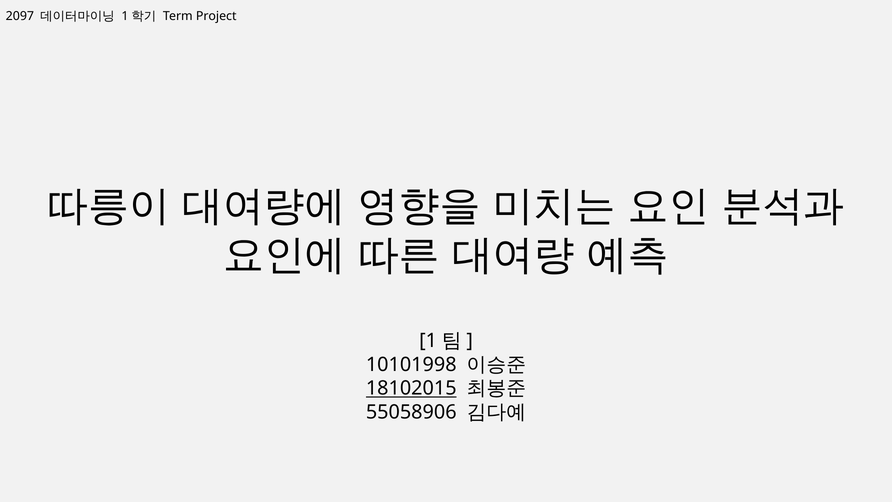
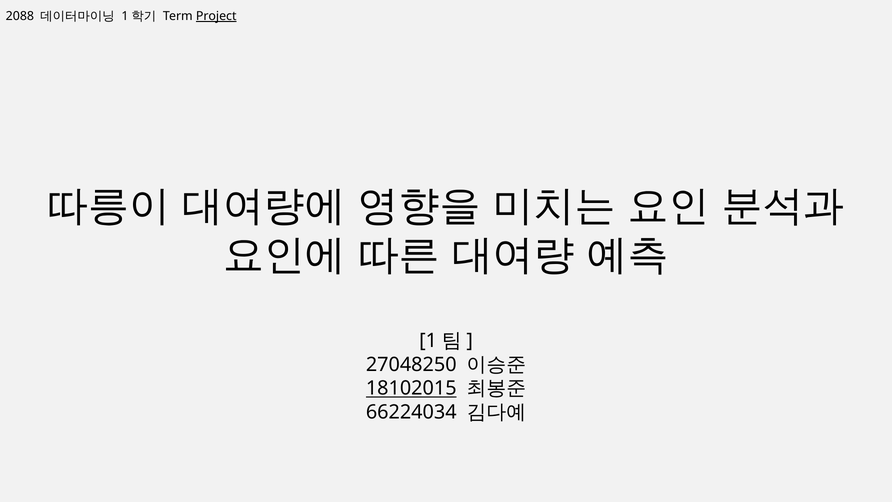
2097: 2097 -> 2088 (20, 16)
Project underline: none -> present (216, 16)
10101998: 10101998 -> 27048250 (411, 364)
55058906: 55058906 -> 66224034 (411, 412)
